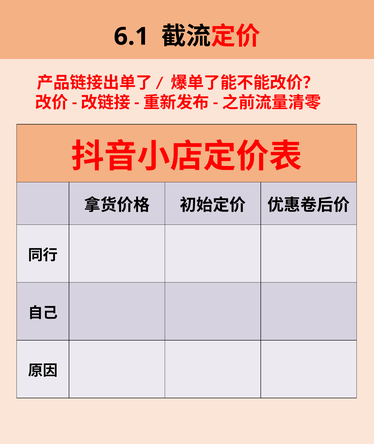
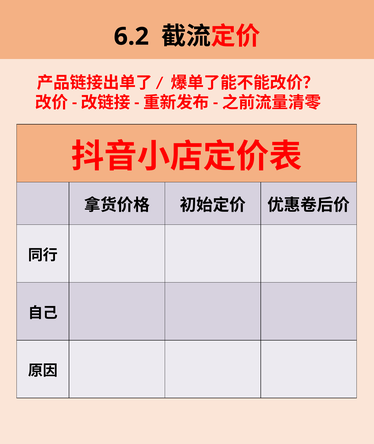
6.1: 6.1 -> 6.2 (131, 37)
